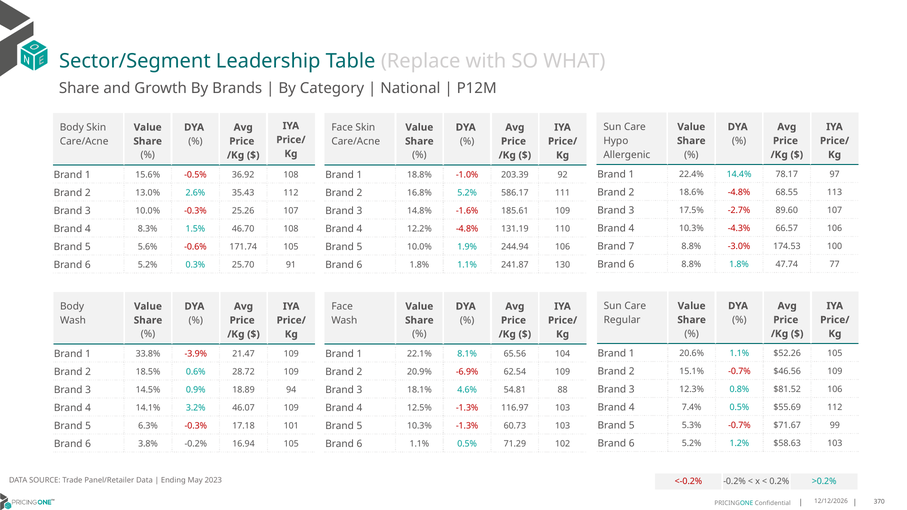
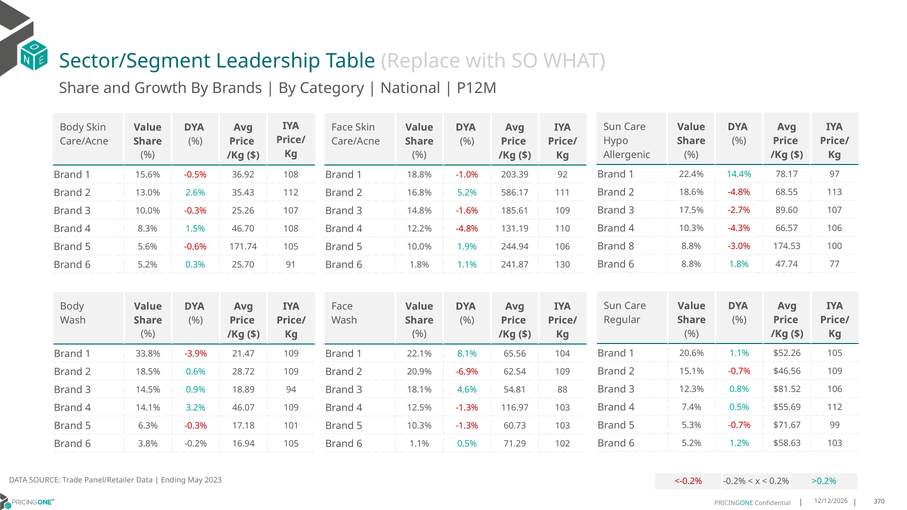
7: 7 -> 8 (631, 247)
